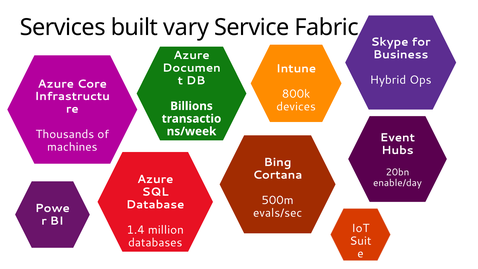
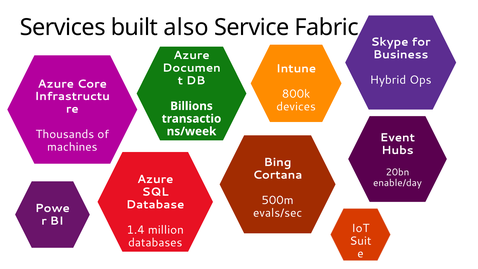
vary: vary -> also (186, 27)
